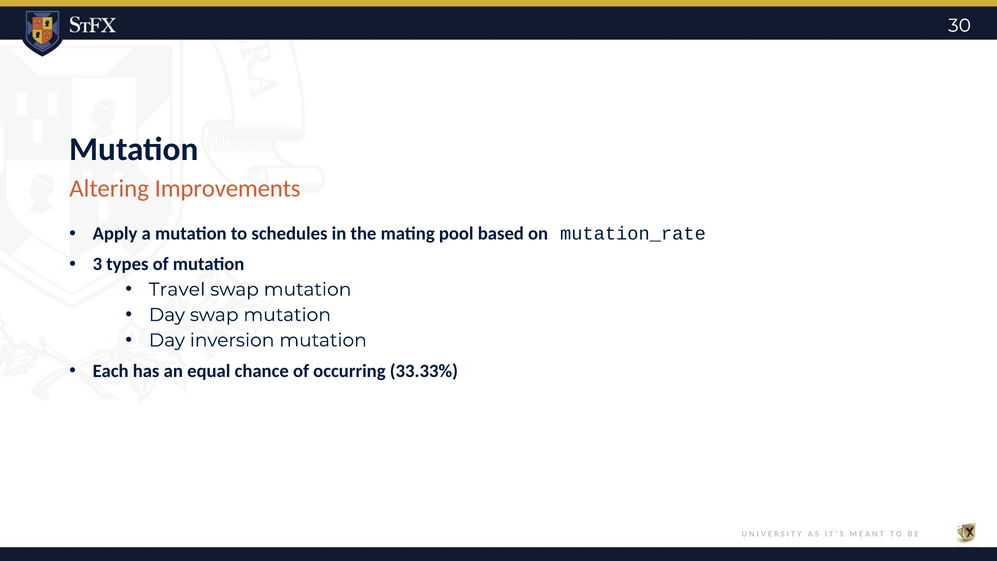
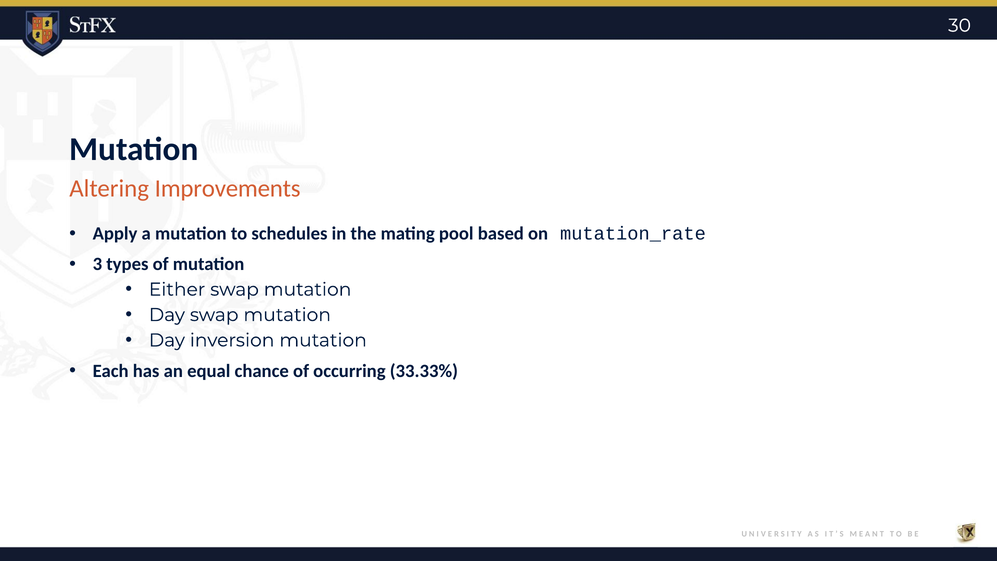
Travel: Travel -> Either (177, 289)
